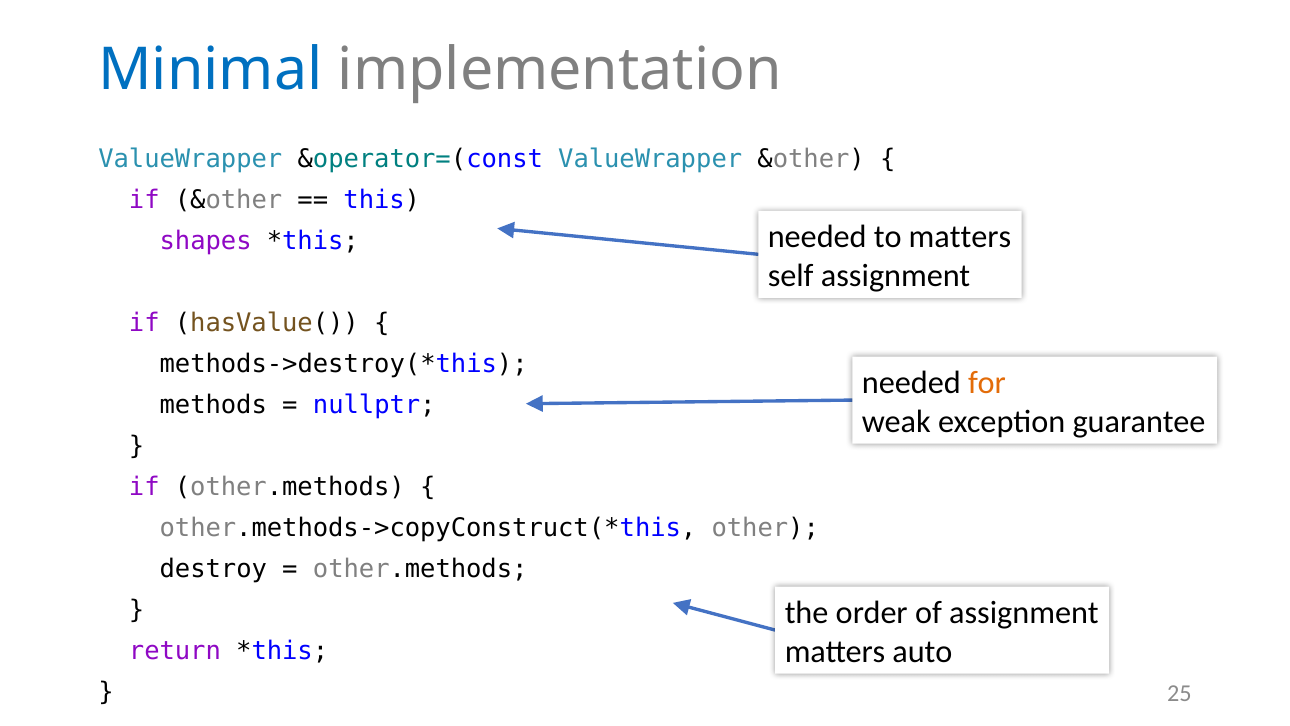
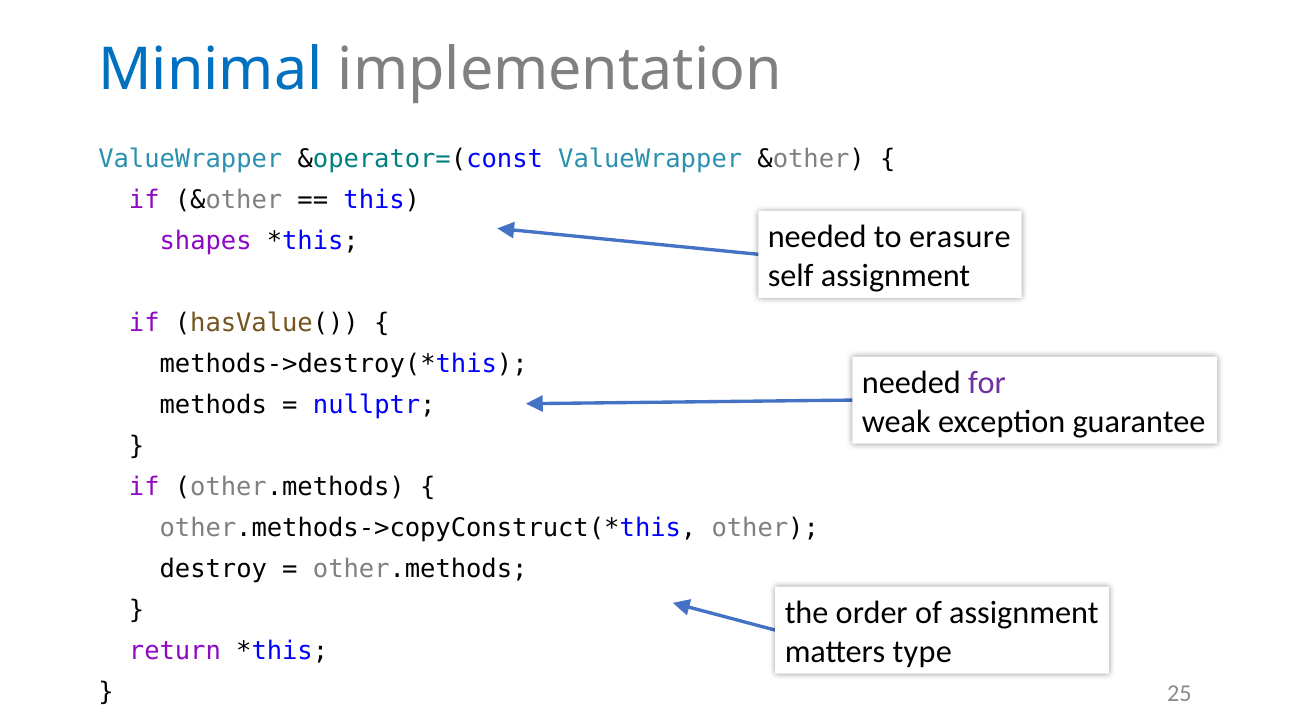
to matters: matters -> erasure (960, 237)
for colour: orange -> purple (987, 383)
auto: auto -> type (922, 651)
